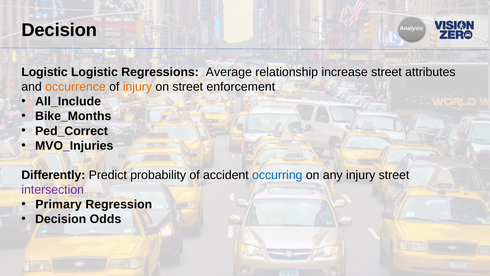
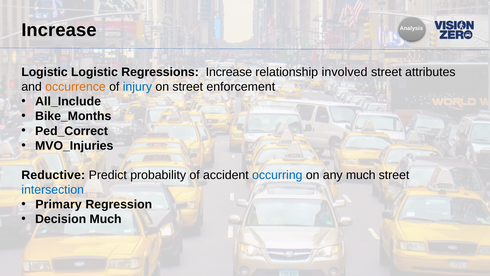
Decision: Decision -> Increase (59, 30)
Regressions Average: Average -> Increase (229, 72)
increase: increase -> involved (345, 72)
injury colour: orange -> blue (137, 87)
Differently: Differently -> Reductive (53, 175)
any injury: injury -> much (361, 175)
intersection colour: purple -> blue (53, 190)
Decision Odds: Odds -> Much (106, 219)
